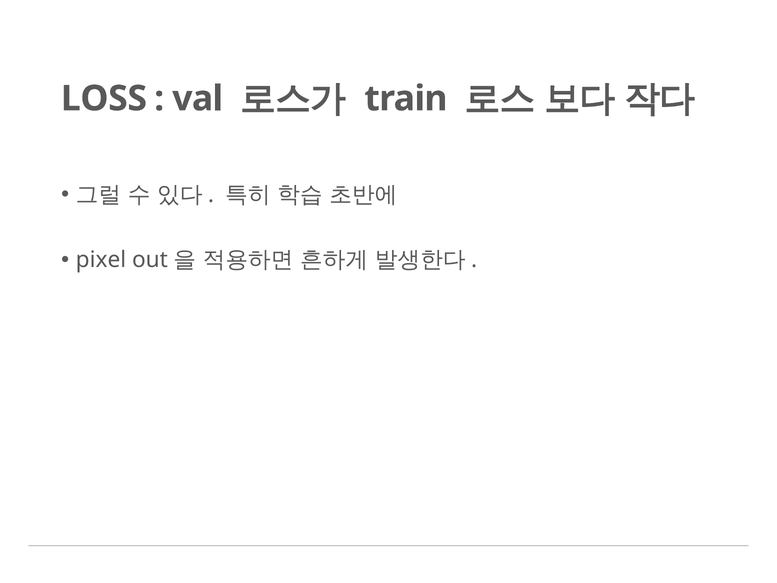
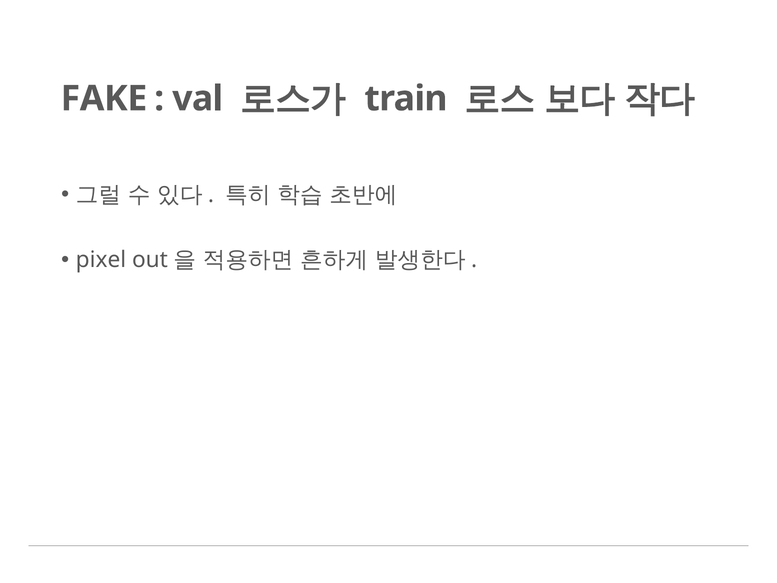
LOSS: LOSS -> FAKE (104, 99)
